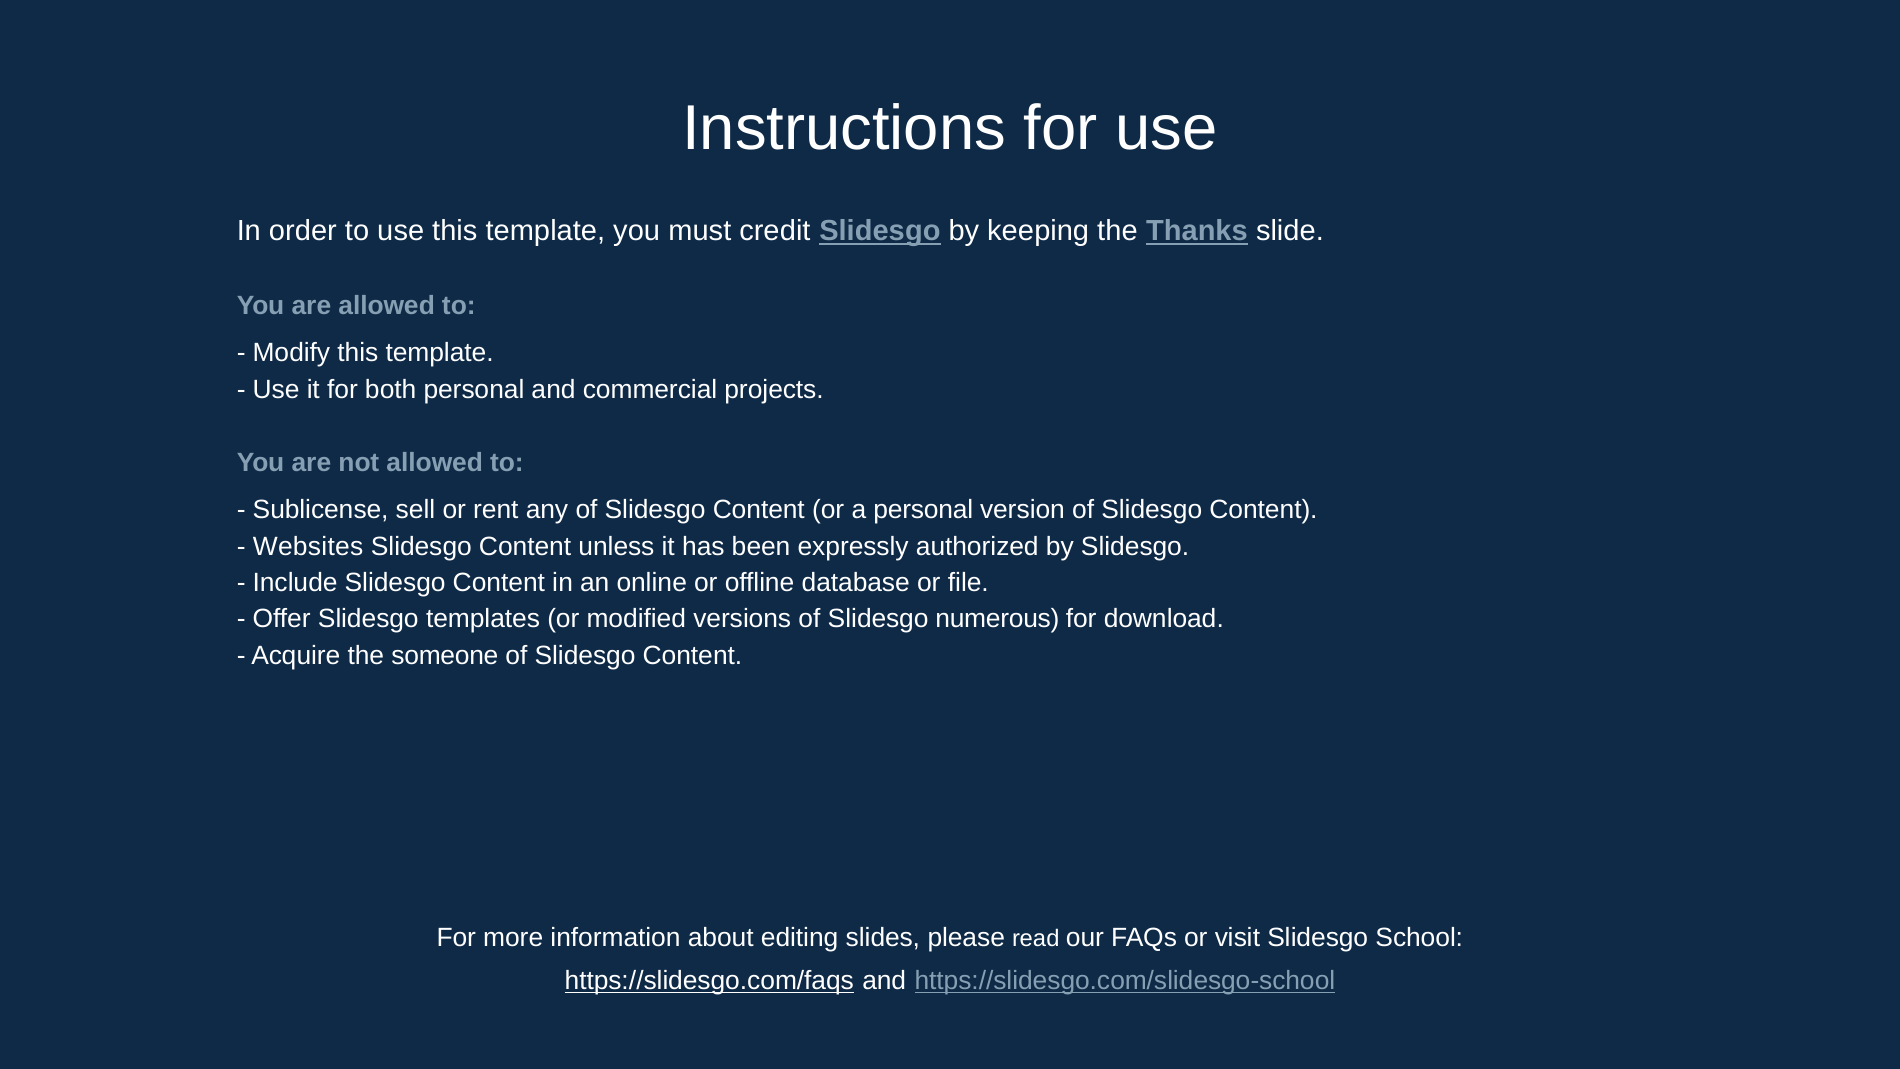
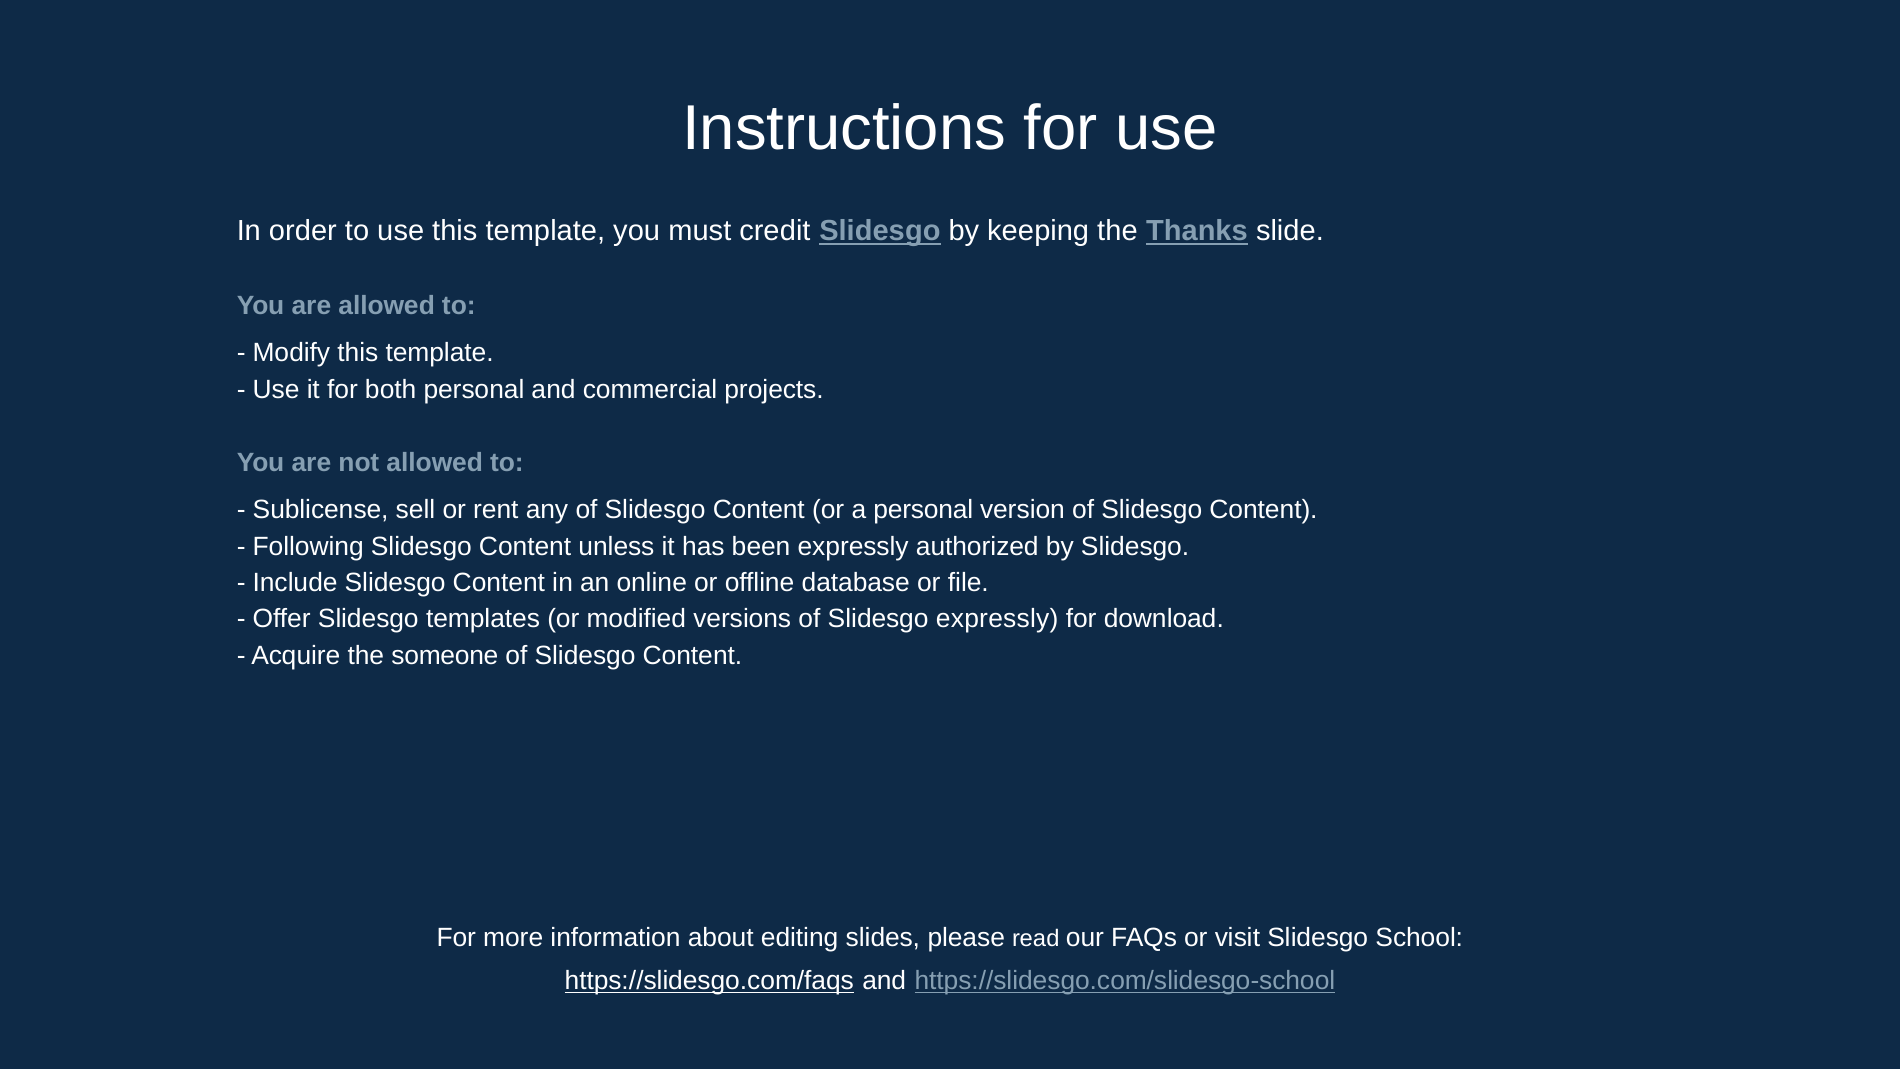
Websites: Websites -> Following (308, 546)
Slidesgo numerous: numerous -> expressly (997, 619)
